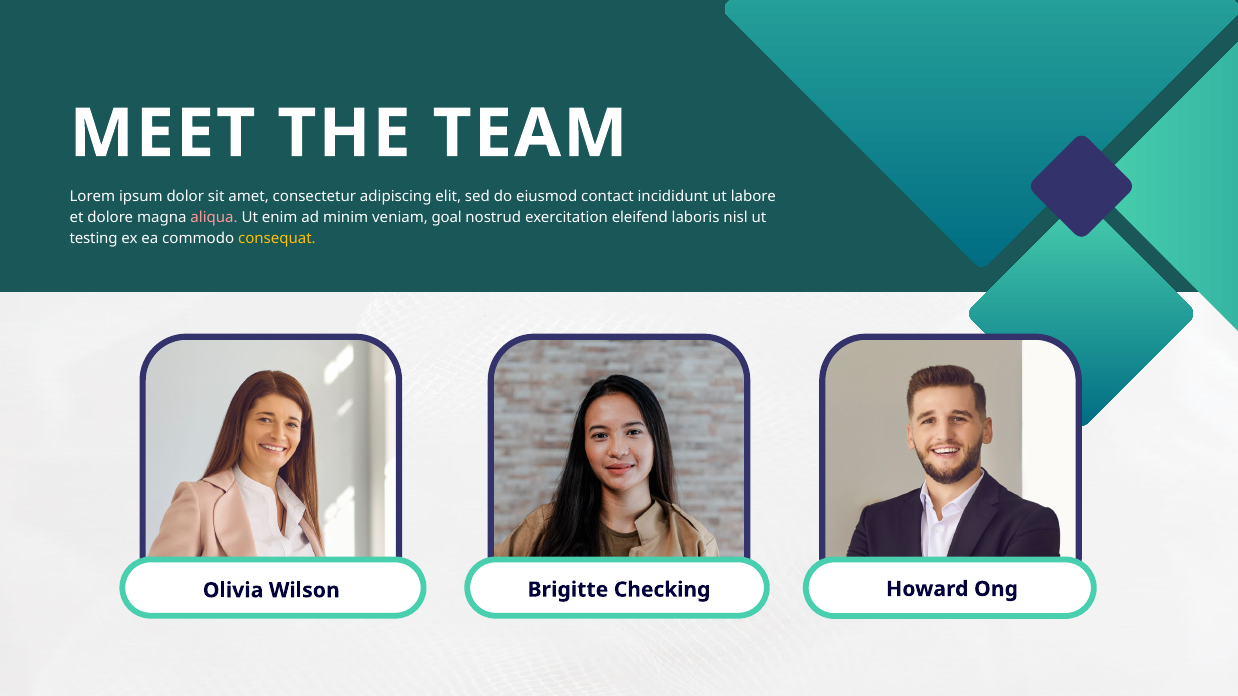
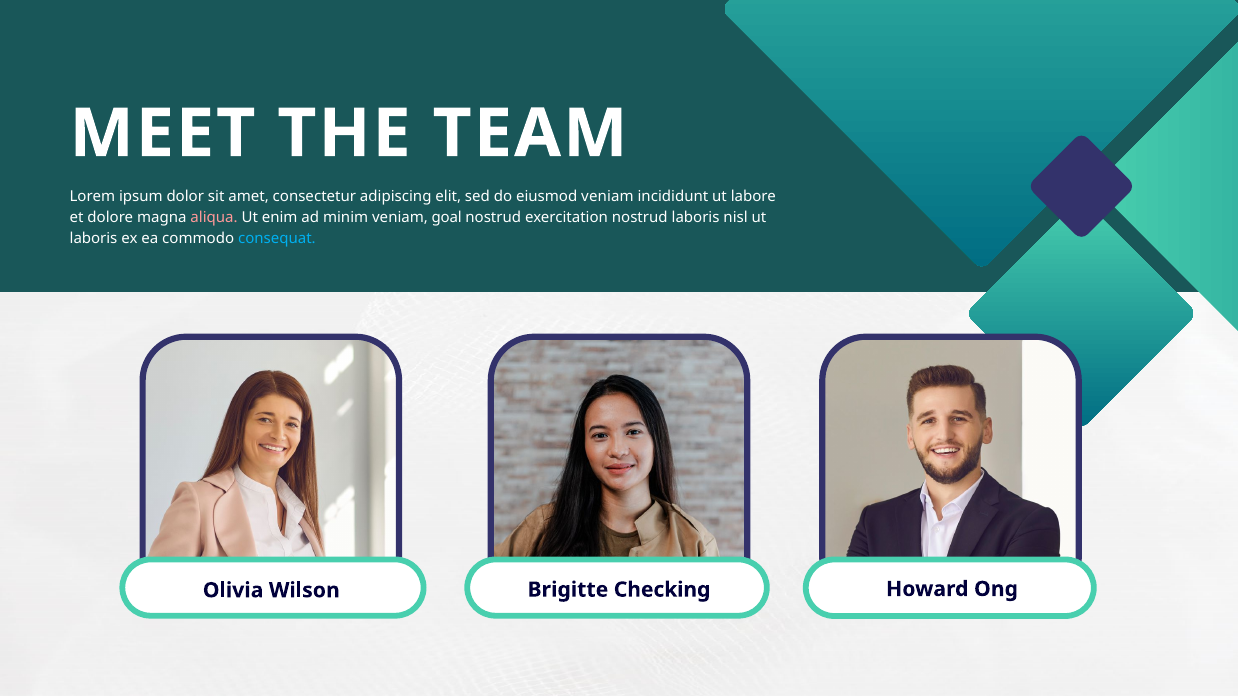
eiusmod contact: contact -> veniam (607, 197)
exercitation eleifend: eleifend -> nostrud (640, 218)
testing: testing -> laboris (94, 239)
consequat colour: yellow -> light blue (277, 239)
